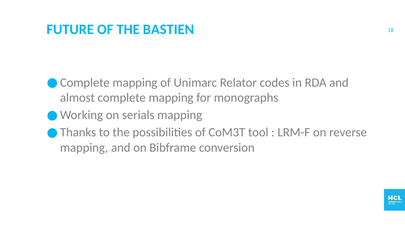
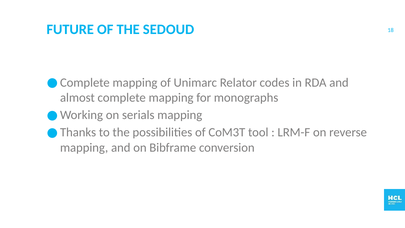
BASTIEN: BASTIEN -> SEDOUD (169, 30)
